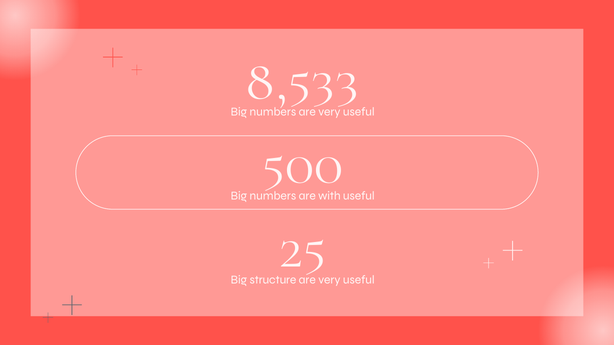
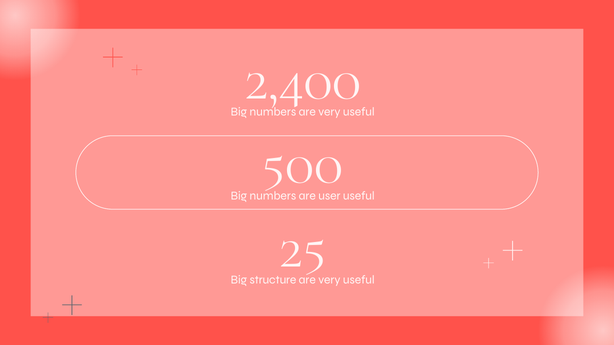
8,533: 8,533 -> 2,400 (303, 81)
with: with -> user (329, 196)
